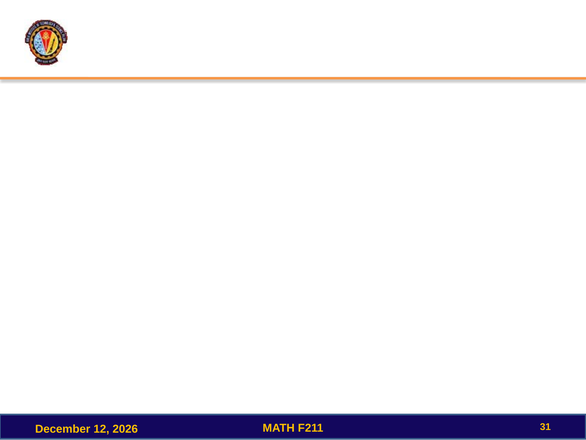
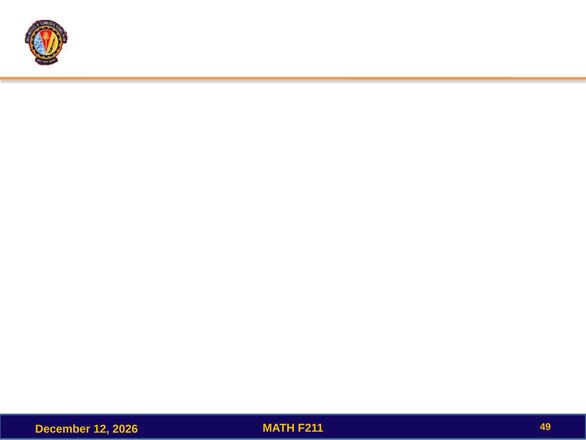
31: 31 -> 49 (545, 427)
